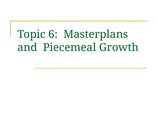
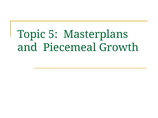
6: 6 -> 5 (53, 34)
